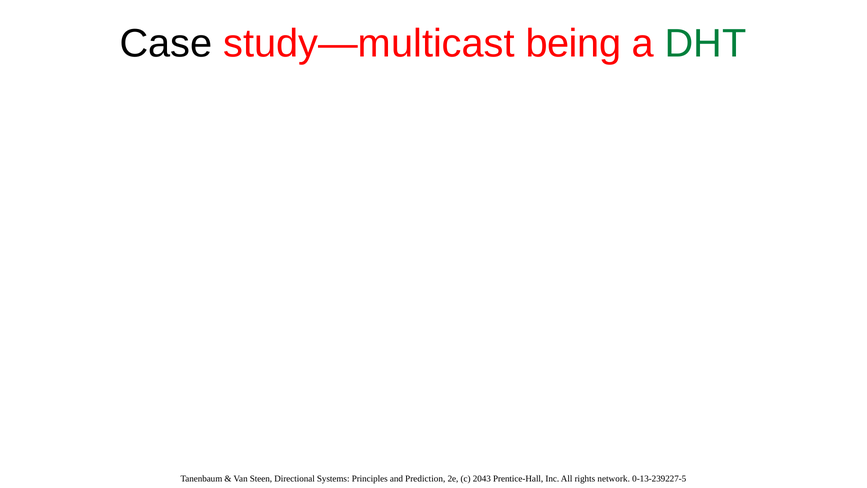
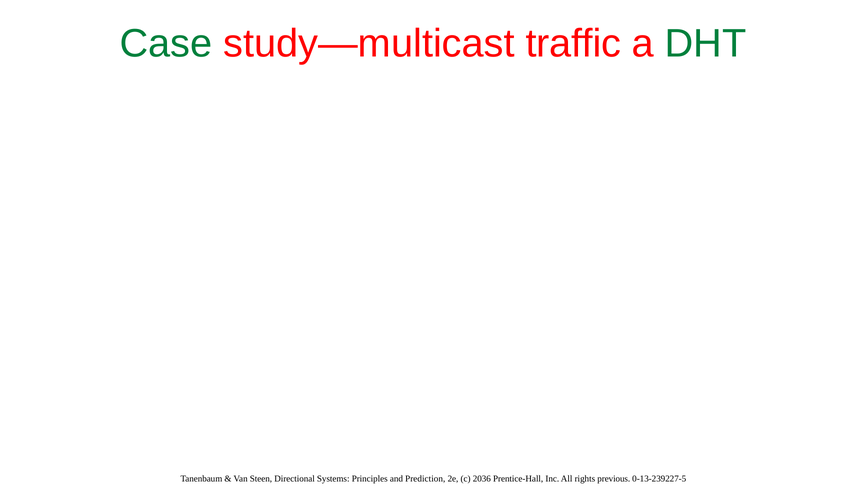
Case colour: black -> green (166, 43)
being: being -> traffic (573, 43)
2043: 2043 -> 2036 (482, 478)
network: network -> previous (614, 478)
